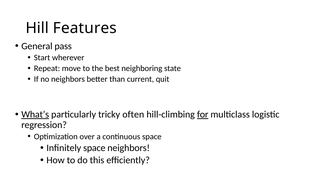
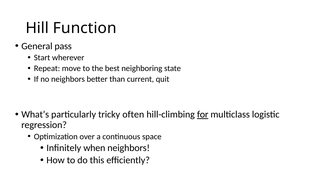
Features: Features -> Function (85, 28)
What’s underline: present -> none (35, 115)
Infinitely space: space -> when (94, 148)
